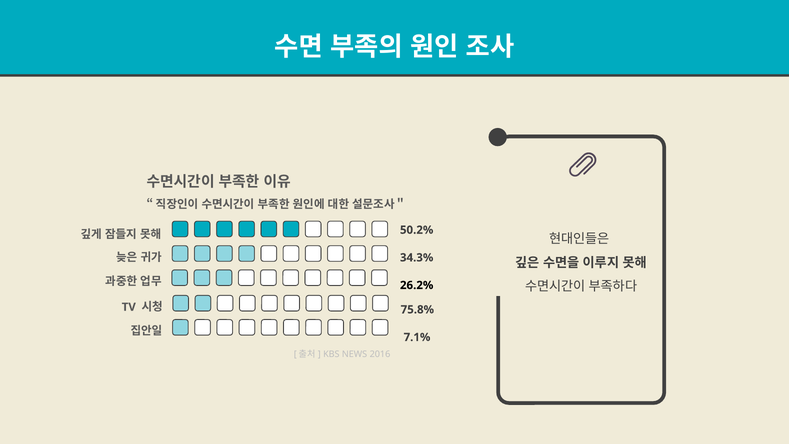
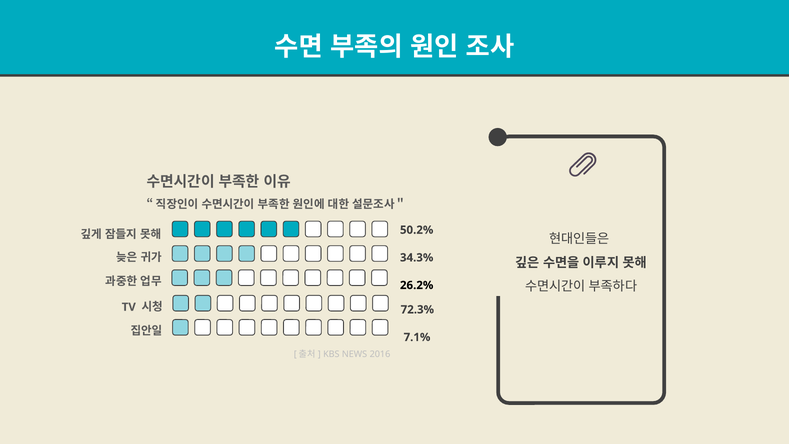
75.8%: 75.8% -> 72.3% (417, 309)
